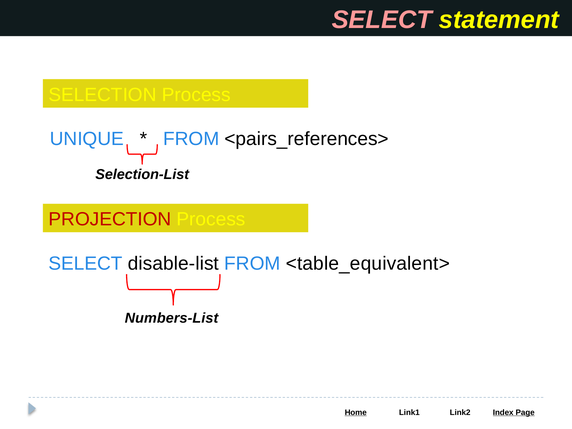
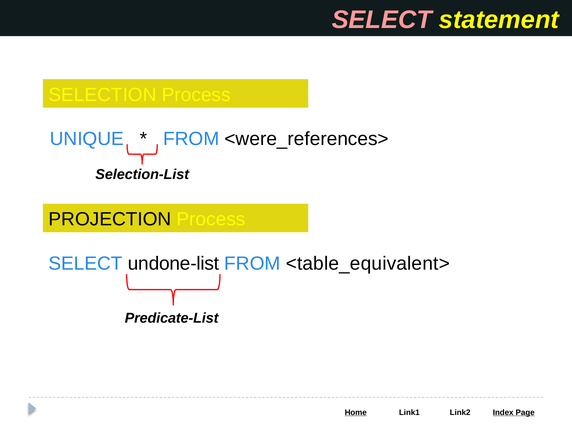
<pairs_references>: <pairs_references> -> <were_references> (307, 139)
PROJECTION colour: red -> black (110, 219)
disable-list: disable-list -> undone-list (174, 263)
Numbers-List: Numbers-List -> Predicate-List (172, 318)
